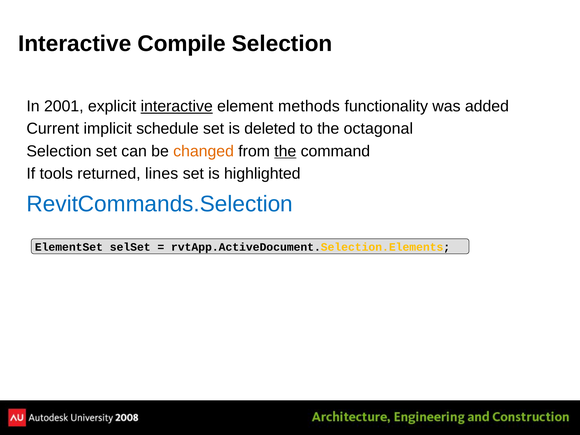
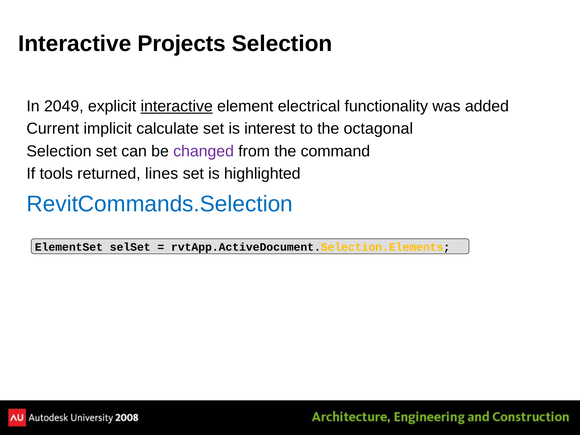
Compile: Compile -> Projects (182, 44)
2001: 2001 -> 2049 (64, 106)
methods: methods -> electrical (309, 106)
schedule: schedule -> calculate (167, 129)
deleted: deleted -> interest (270, 129)
changed colour: orange -> purple (204, 151)
the underline: present -> none (285, 151)
